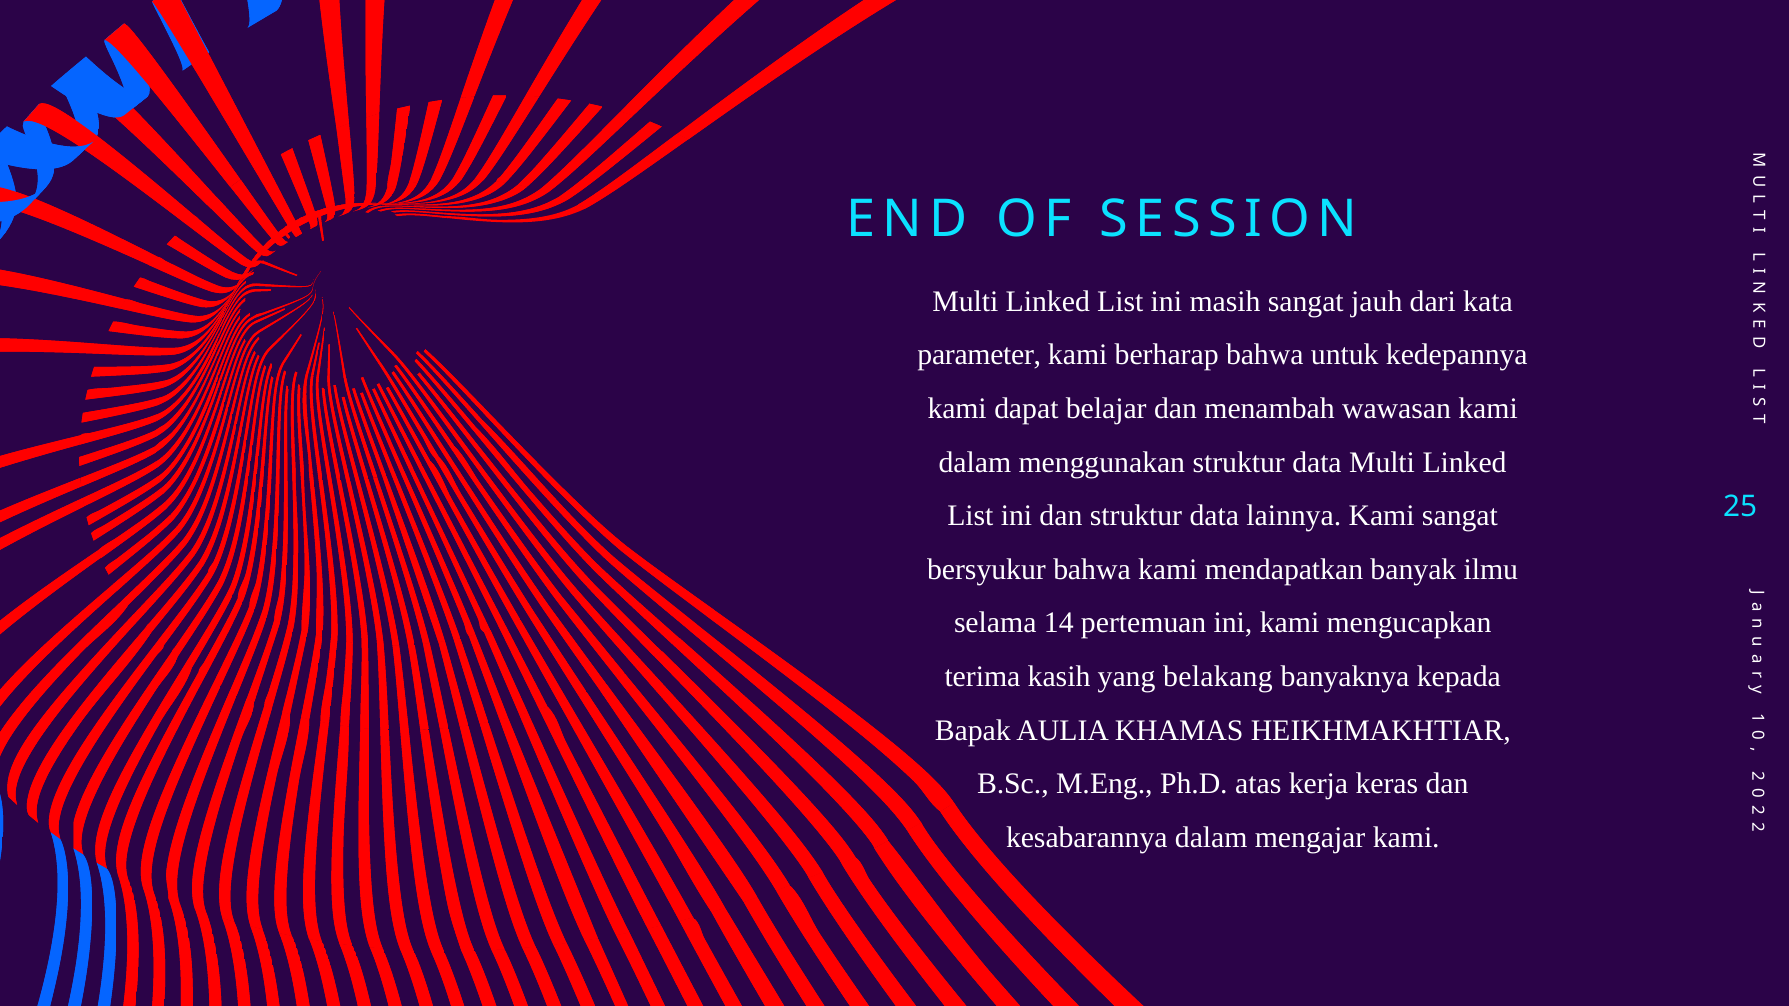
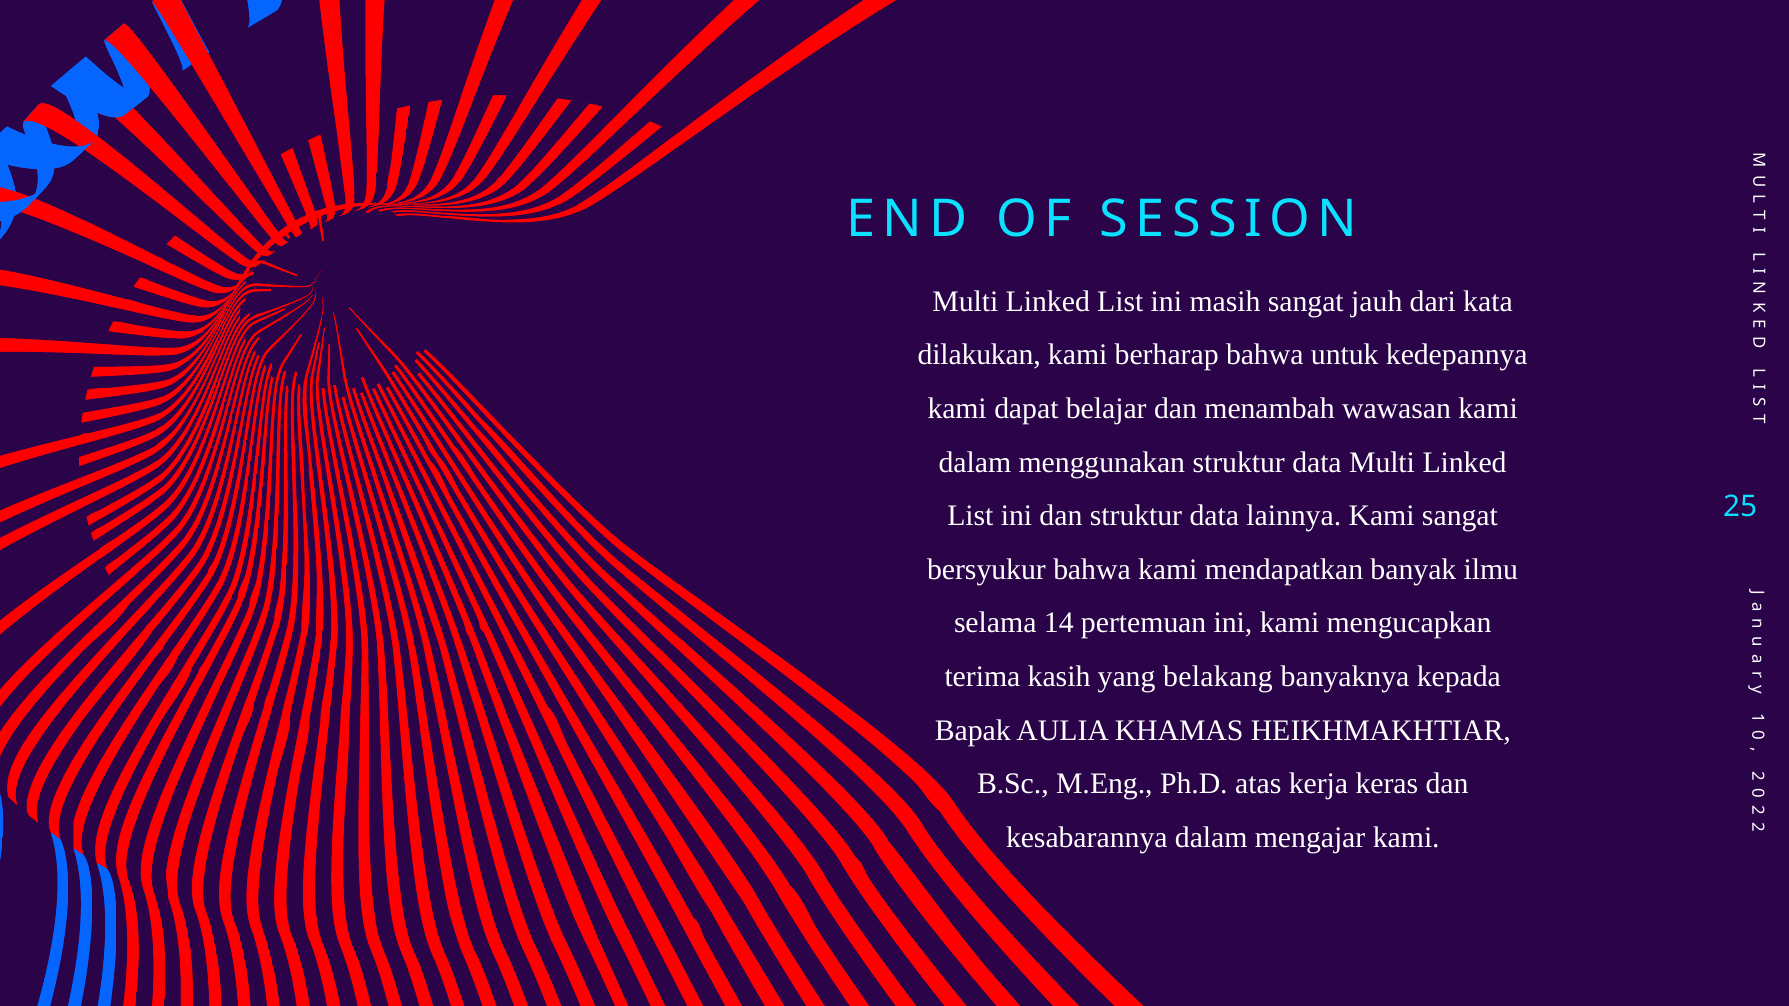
parameter: parameter -> dilakukan (979, 355)
